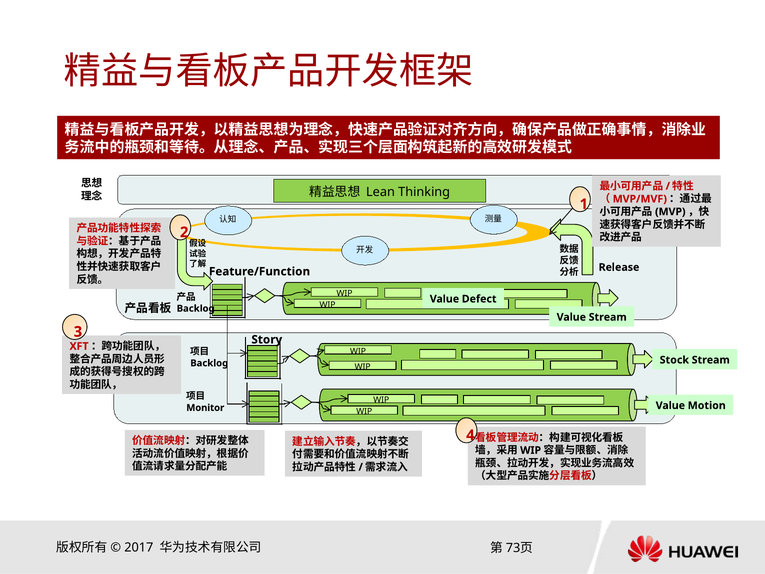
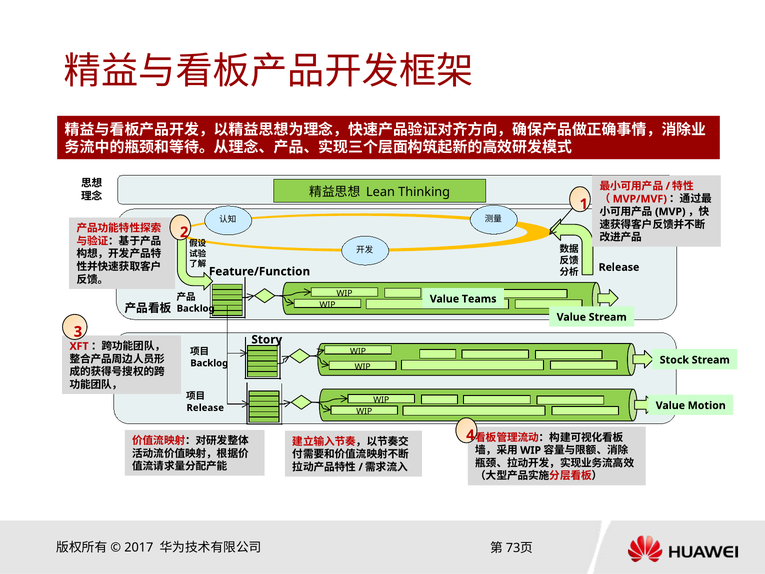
Defect: Defect -> Teams (479, 299)
Monitor: Monitor -> Release (205, 408)
